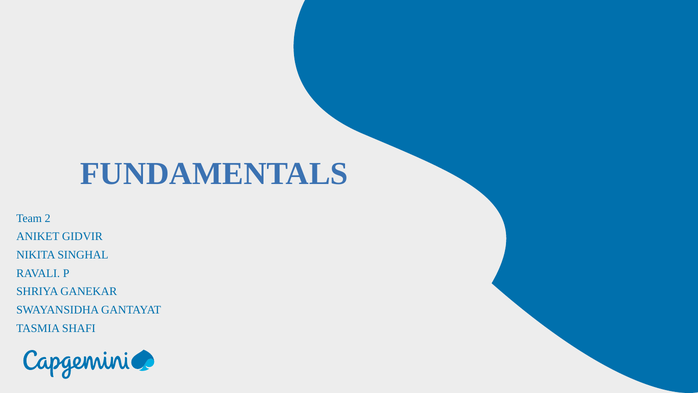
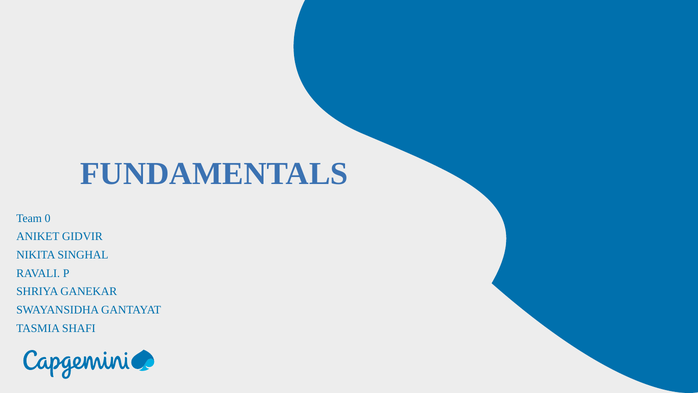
2: 2 -> 0 (48, 218)
